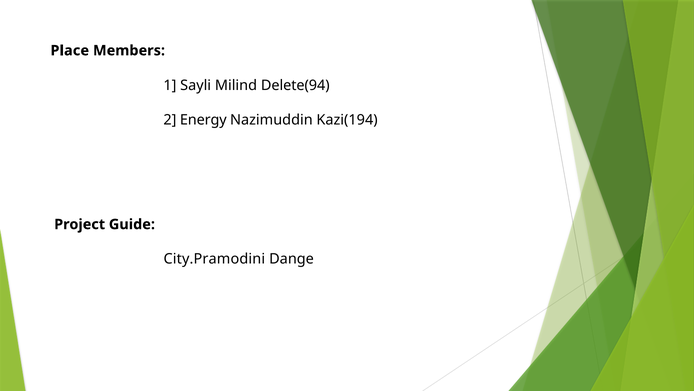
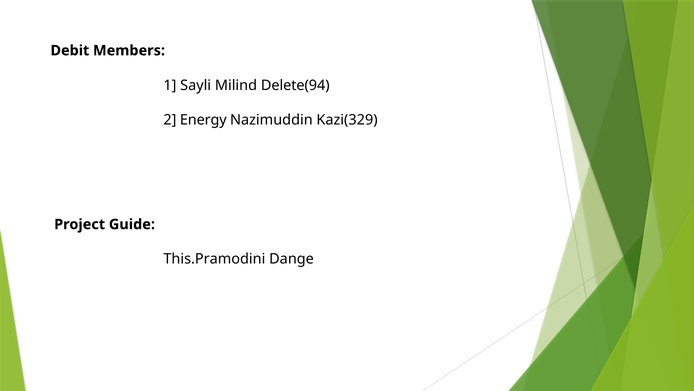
Place: Place -> Debit (70, 50)
Kazi(194: Kazi(194 -> Kazi(329 (347, 120)
City.Pramodini: City.Pramodini -> This.Pramodini (214, 259)
